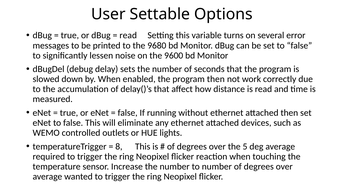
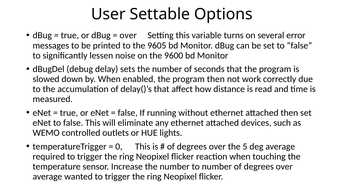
read: read -> over (128, 36)
9680: 9680 -> 9605 (157, 46)
8: 8 -> 0 (119, 147)
